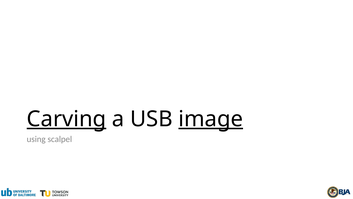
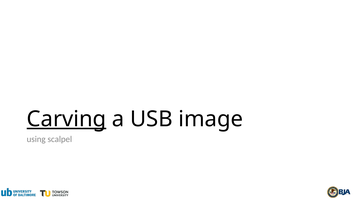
image underline: present -> none (211, 119)
